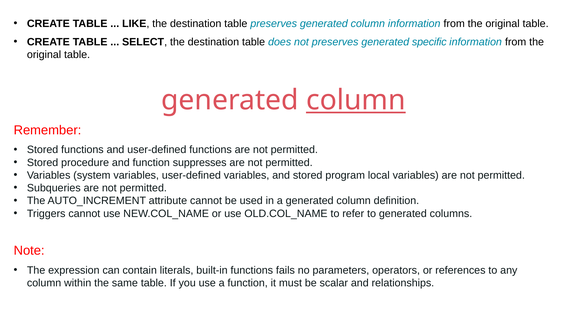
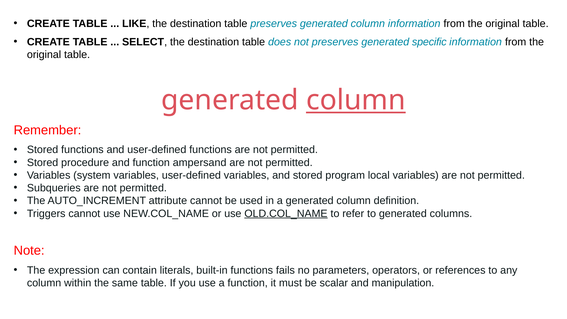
suppresses: suppresses -> ampersand (200, 163)
OLD.COL_NAME underline: none -> present (286, 214)
relationships: relationships -> manipulation (403, 283)
